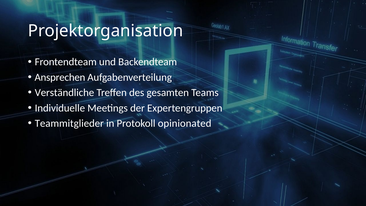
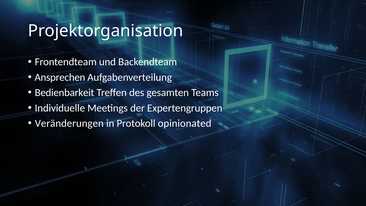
Verständliche: Verständliche -> Bedienbarkeit (65, 93)
Teammitglieder: Teammitglieder -> Veränderungen (69, 123)
